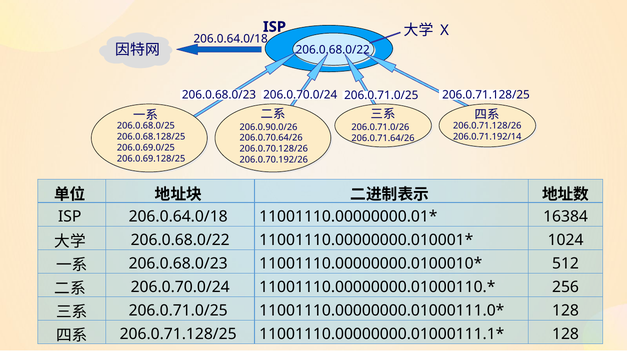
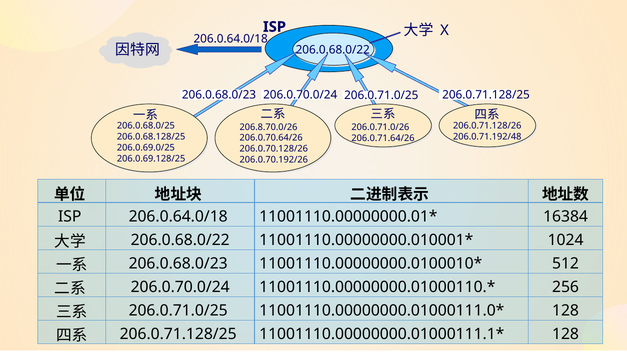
206.0.90.0/26: 206.0.90.0/26 -> 206.8.70.0/26 (269, 127)
206.0.71.192/14: 206.0.71.192/14 -> 206.0.71.192/48 (487, 137)
